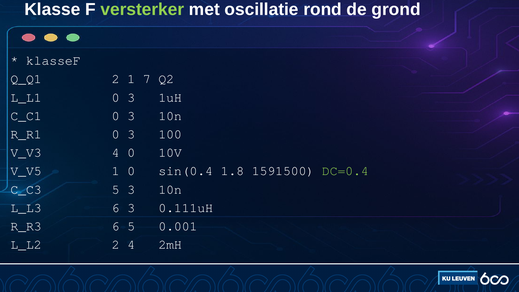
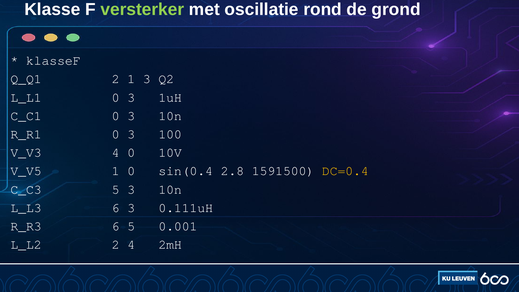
1 7: 7 -> 3 (147, 79)
1.8: 1.8 -> 2.8 (232, 171)
DC=0.4 colour: light green -> yellow (345, 171)
